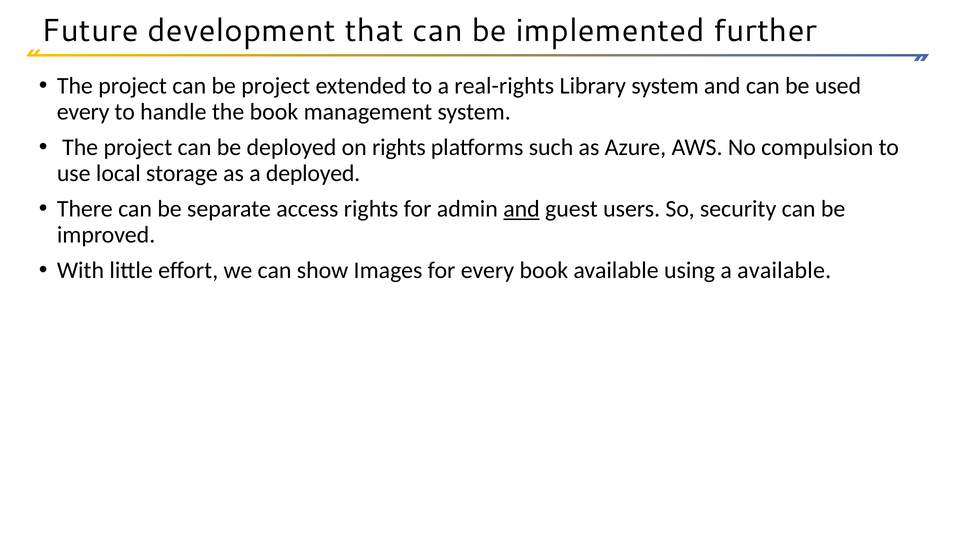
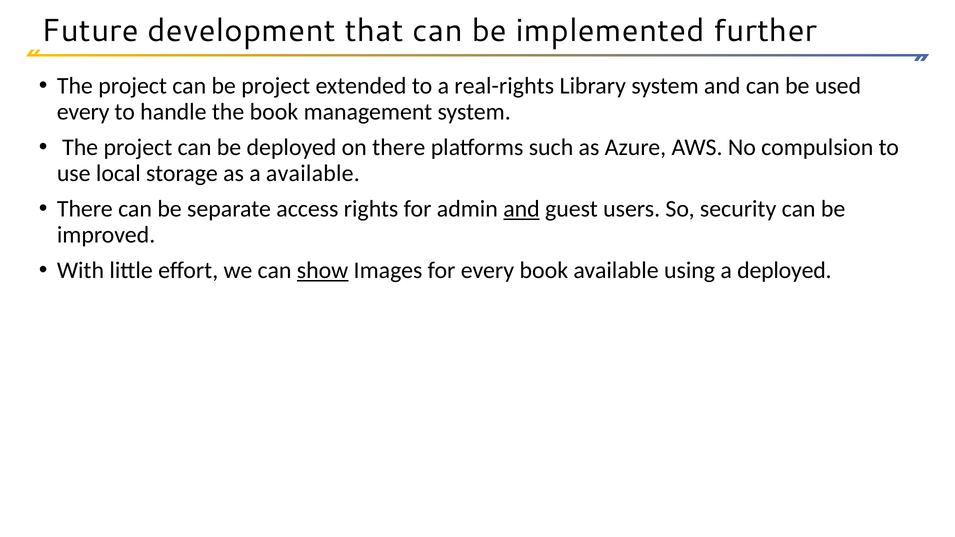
on rights: rights -> there (399, 148)
a deployed: deployed -> available (313, 173)
show underline: none -> present (323, 271)
a available: available -> deployed (784, 271)
